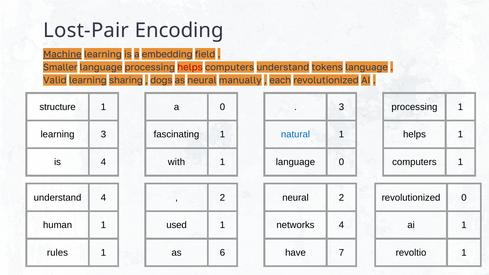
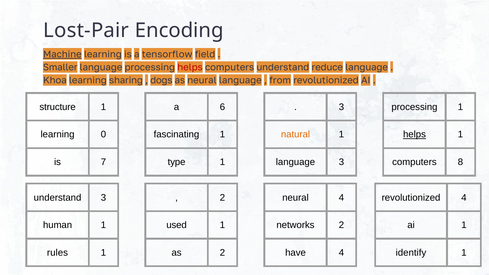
embedding: embedding -> tensorflow (167, 54)
tokens: tokens -> reduce (327, 67)
Valid: Valid -> Khoa (55, 80)
neural manually: manually -> language (240, 80)
each: each -> from (280, 80)
a 0: 0 -> 6 (222, 107)
learning 3: 3 -> 0 (103, 135)
natural colour: blue -> orange (295, 135)
helps underline: none -> present (414, 135)
is 4: 4 -> 7 (103, 162)
with: with -> type (177, 162)
language 0: 0 -> 3 (341, 162)
computers 1: 1 -> 8 (460, 162)
understand 4: 4 -> 3 (103, 198)
neural 2: 2 -> 4 (341, 198)
revolutionized 0: 0 -> 4 (464, 198)
networks 4: 4 -> 2 (341, 225)
as 6: 6 -> 2 (222, 253)
have 7: 7 -> 4 (341, 253)
revoltio: revoltio -> identify (411, 253)
